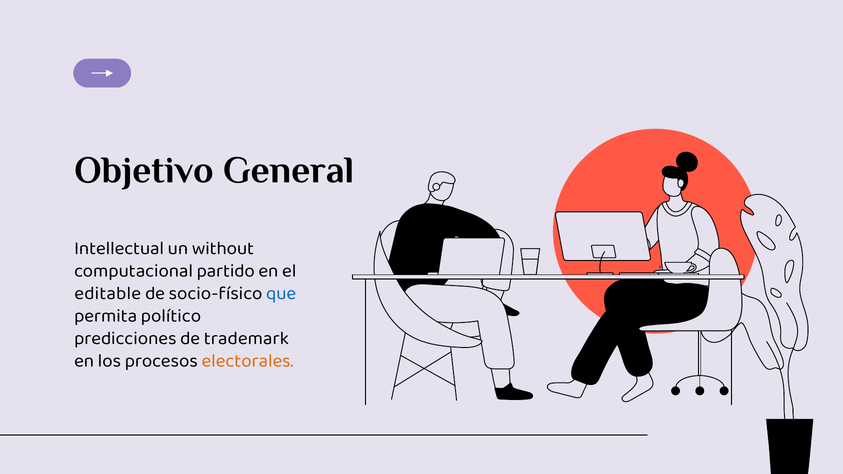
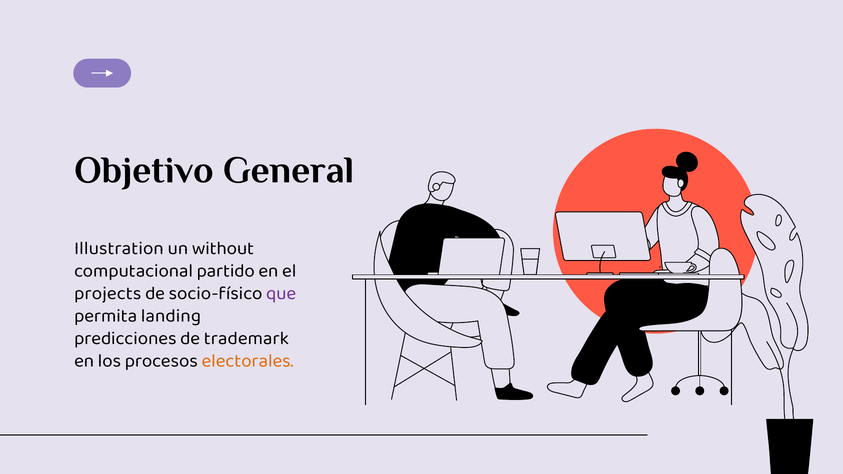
Intellectual: Intellectual -> Illustration (119, 248)
editable: editable -> projects (108, 293)
que colour: blue -> purple (281, 293)
político: político -> landing (171, 316)
